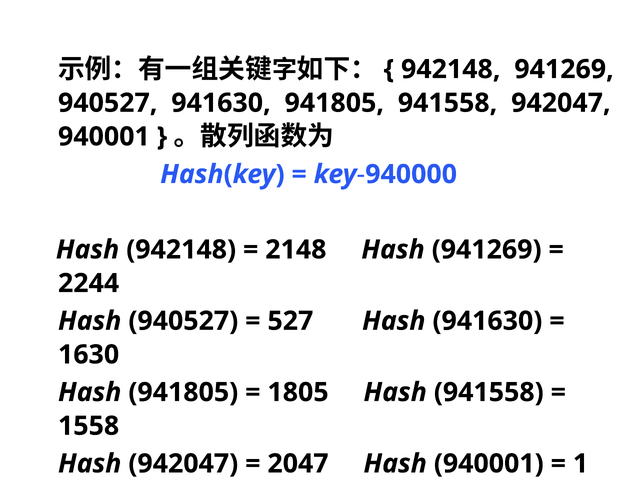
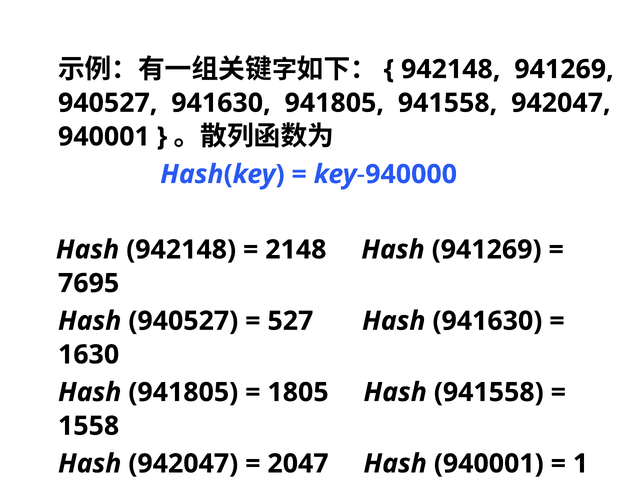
2244: 2244 -> 7695 (89, 284)
